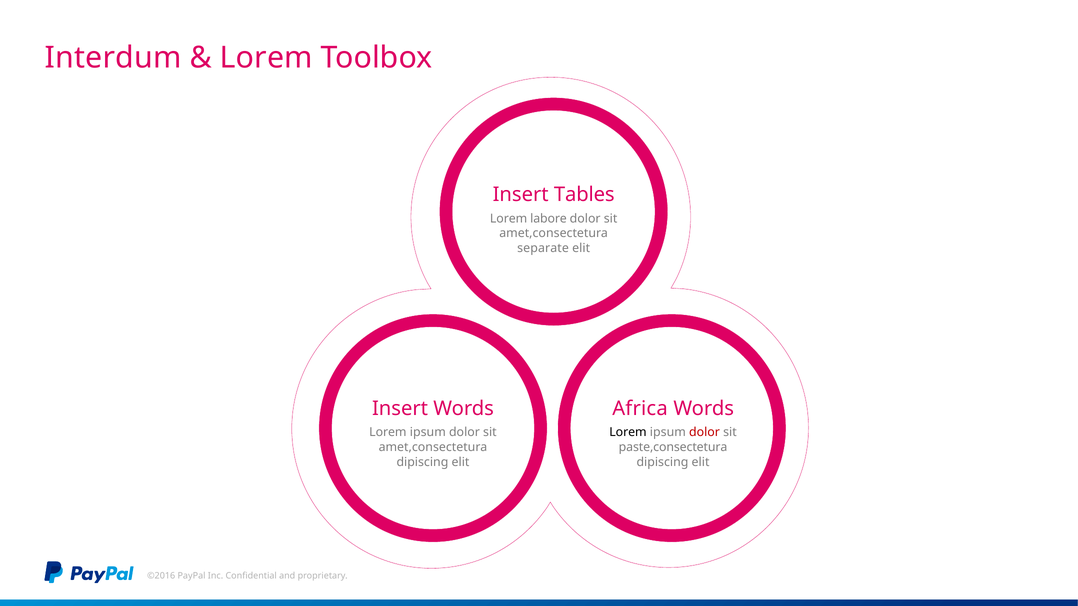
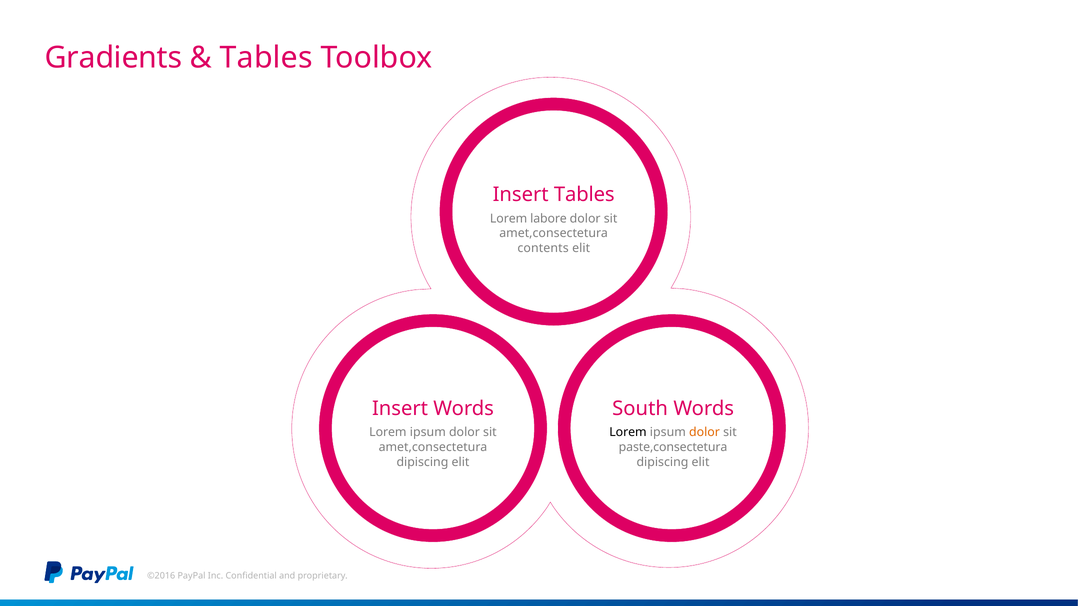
Interdum: Interdum -> Gradients (113, 58)
Lorem: Lorem -> Tables (266, 58)
separate: separate -> contents (543, 248)
Africa: Africa -> South (640, 409)
dolor colour: red -> orange (705, 433)
